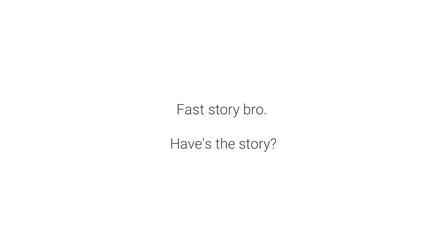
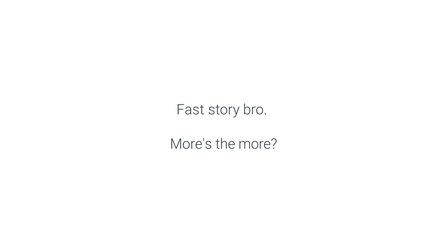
Have's: Have's -> More's (191, 144)
the story: story -> more (258, 144)
